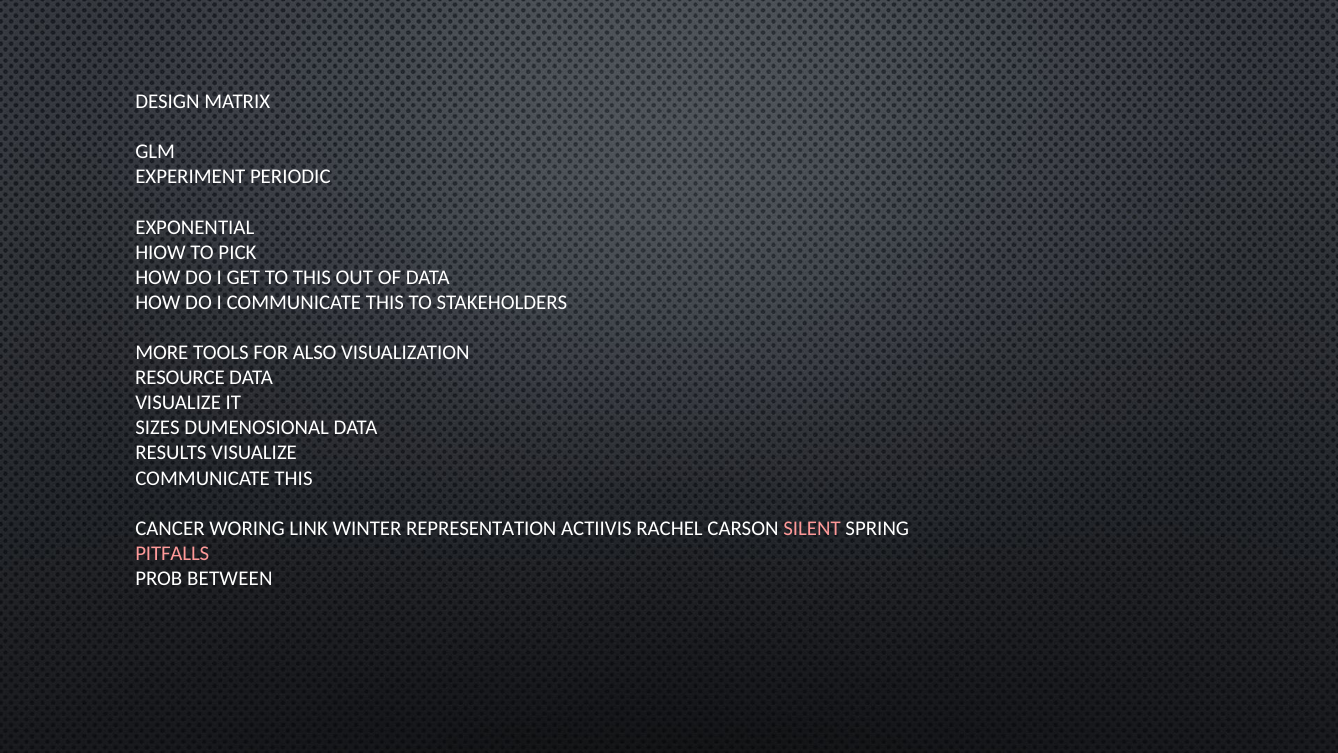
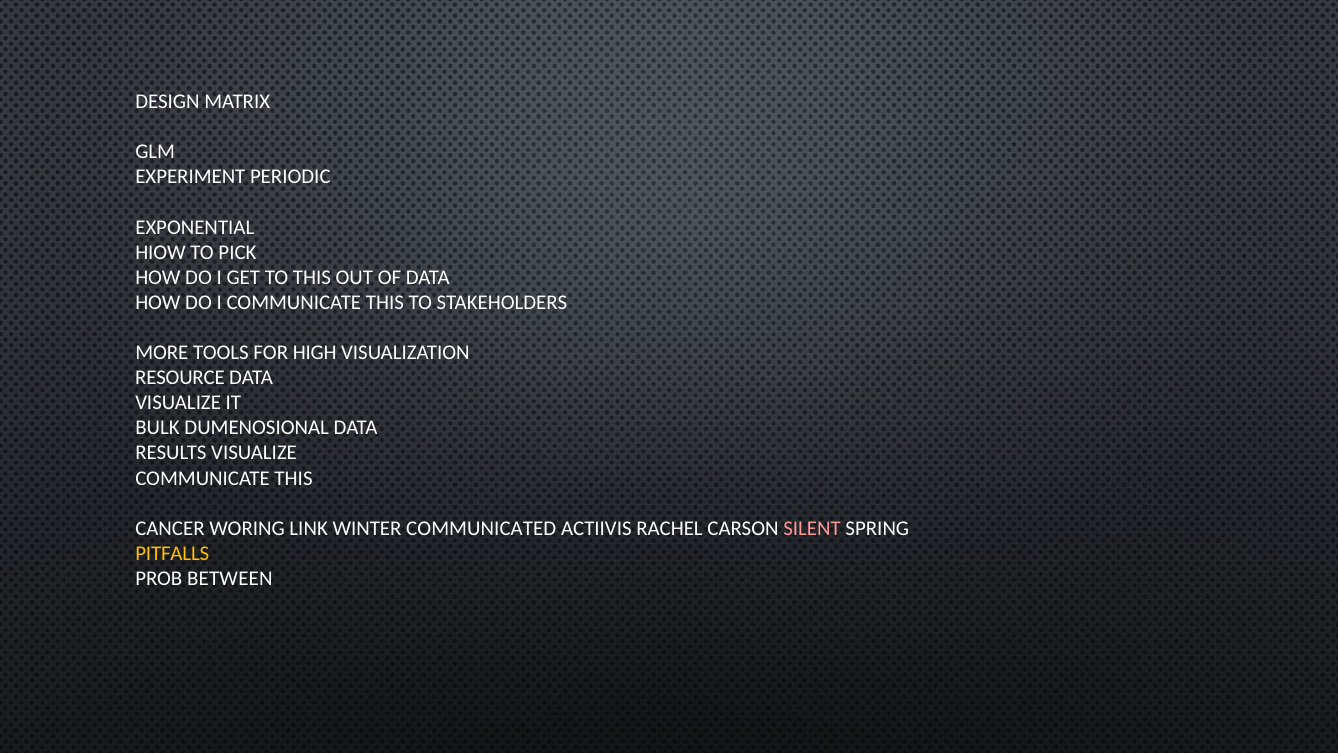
ALSO: ALSO -> HIGH (315, 352)
SIZES: SIZES -> BULK (158, 428)
REPRESENTATION: REPRESENTATION -> COMMUNICATED (481, 528)
PITFALLS colour: pink -> yellow (172, 553)
